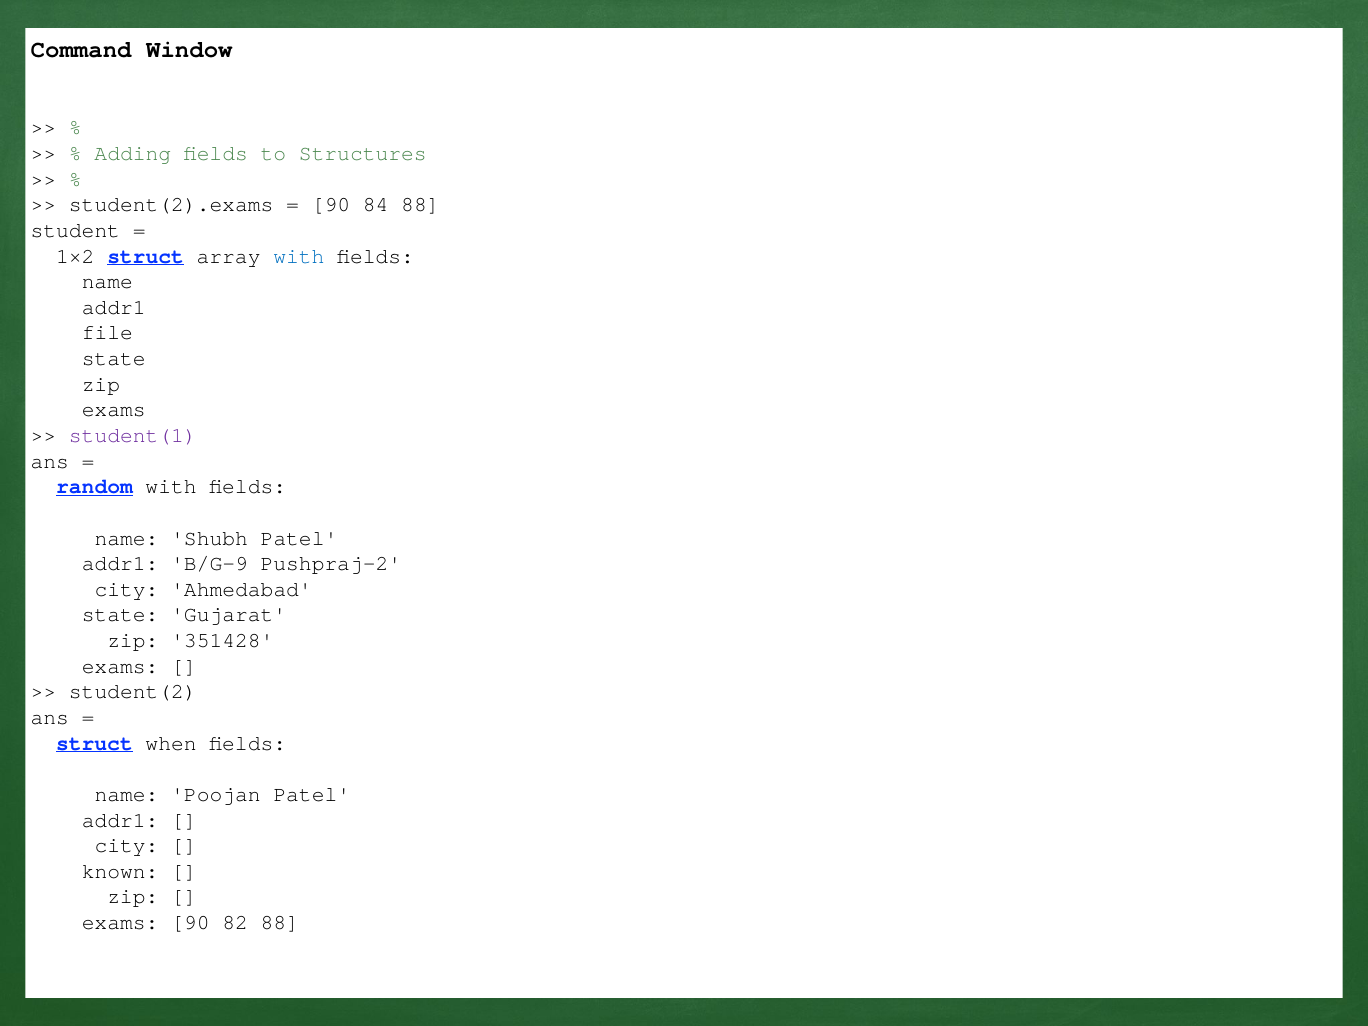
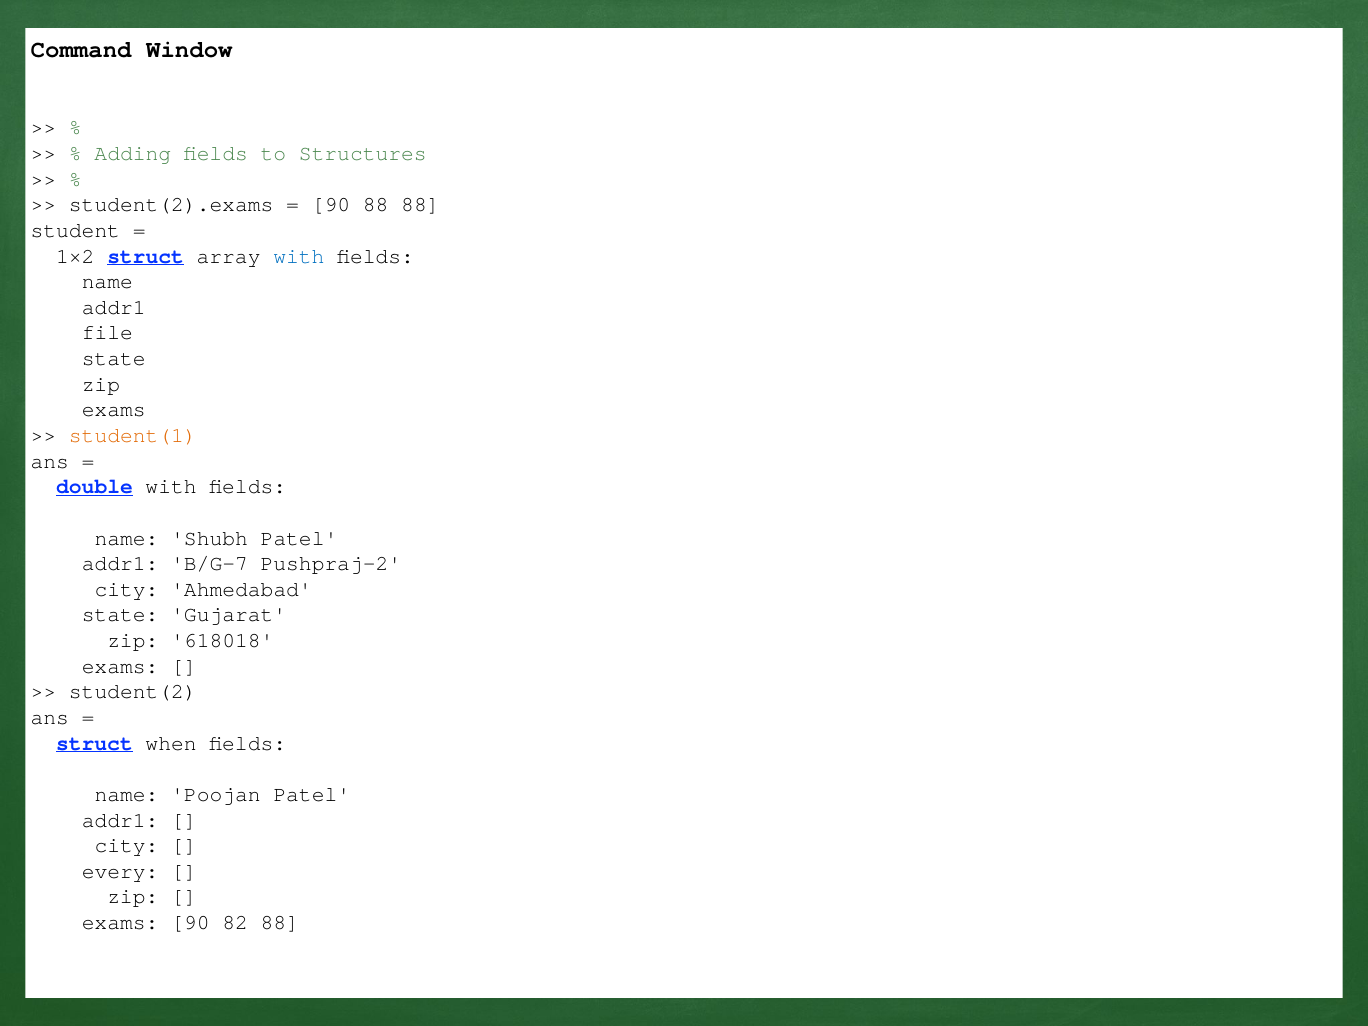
90 84: 84 -> 88 (376, 205)
student(1 colour: purple -> orange (133, 435)
random: random -> double (95, 487)
B/G-9: B/G-9 -> B/G-7 (210, 564)
351428: 351428 -> 618018 (222, 641)
known: known -> every (120, 871)
